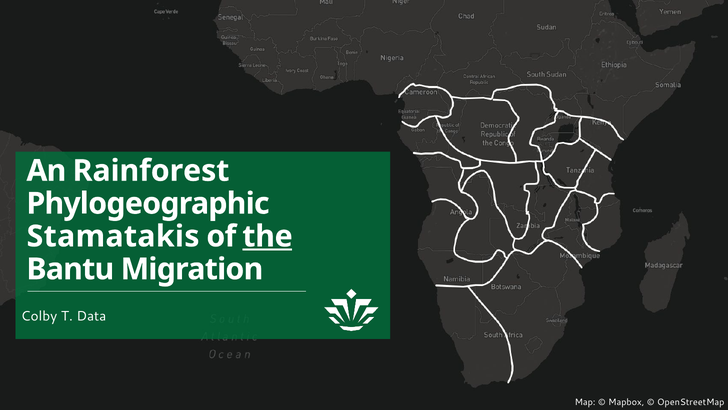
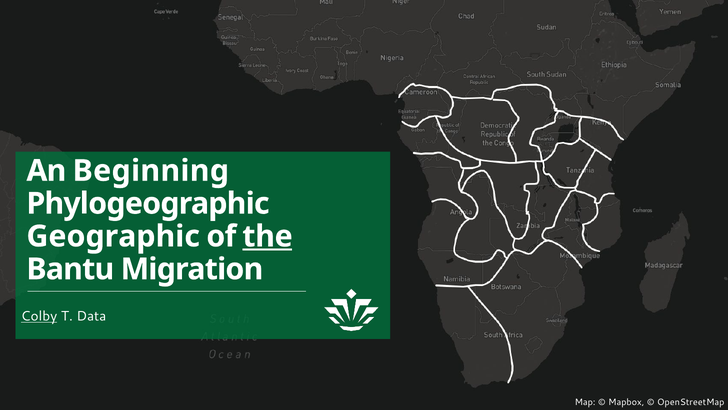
Rainforest: Rainforest -> Beginning (151, 171)
Stamatakis: Stamatakis -> Geographic (113, 236)
Colby underline: none -> present (39, 316)
